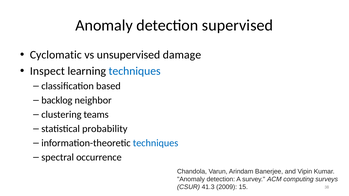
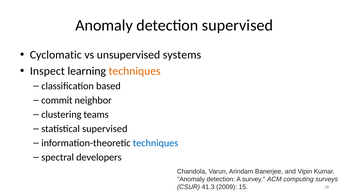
damage: damage -> systems (182, 55)
techniques colour: blue -> orange (135, 71)
backlog: backlog -> commit (57, 100)
statistical probability: probability -> supervised (105, 129)
occurrence: occurrence -> developers (99, 158)
